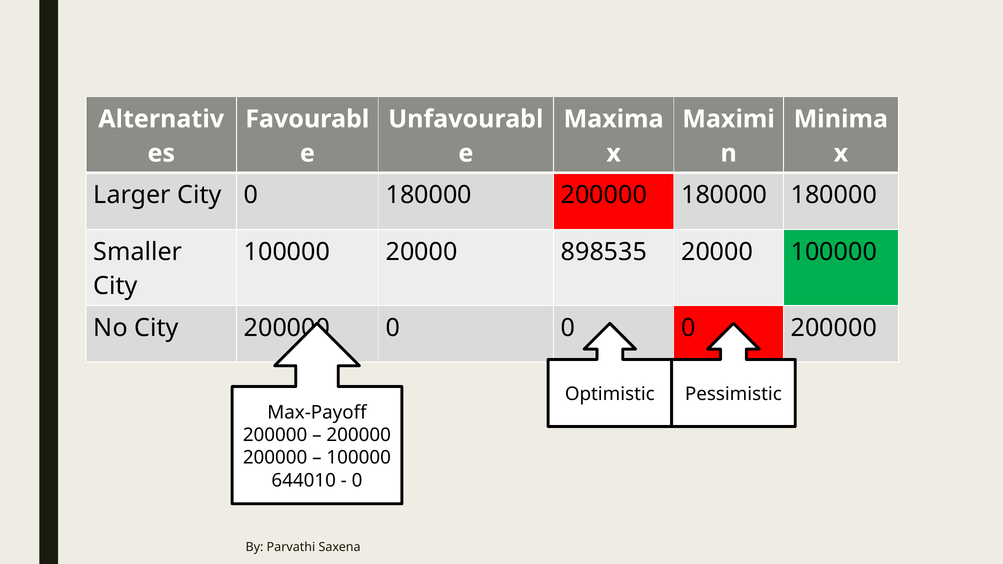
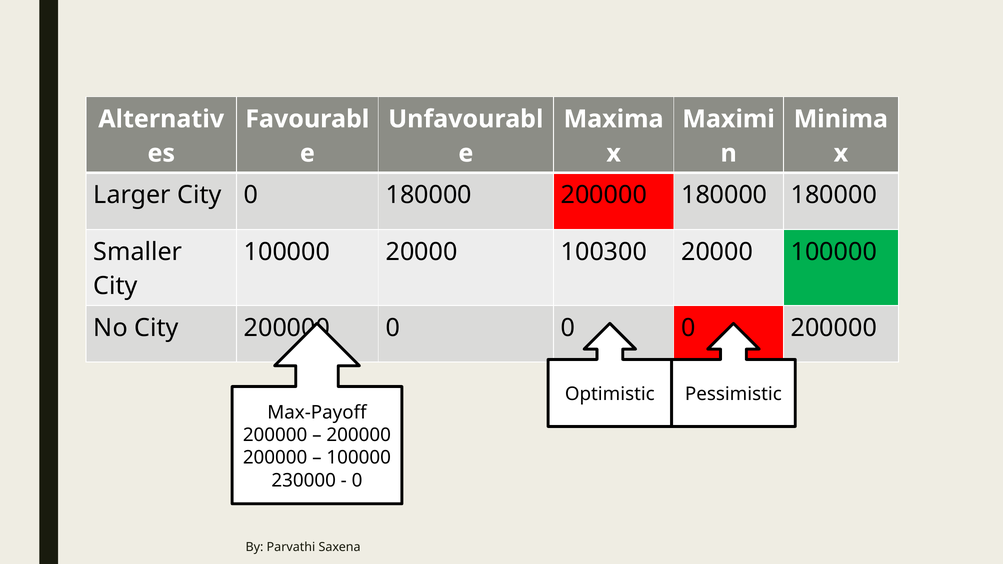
898535: 898535 -> 100300 (604, 252)
644010: 644010 -> 230000 (304, 480)
